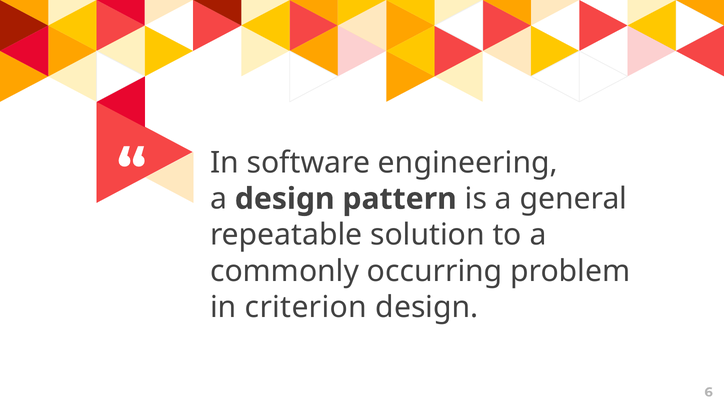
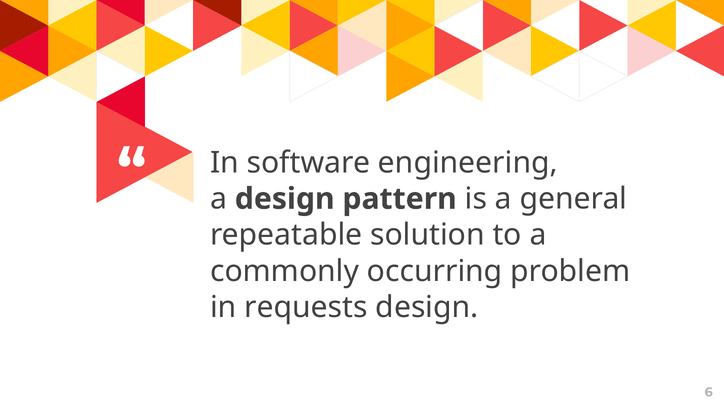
criterion: criterion -> requests (306, 308)
